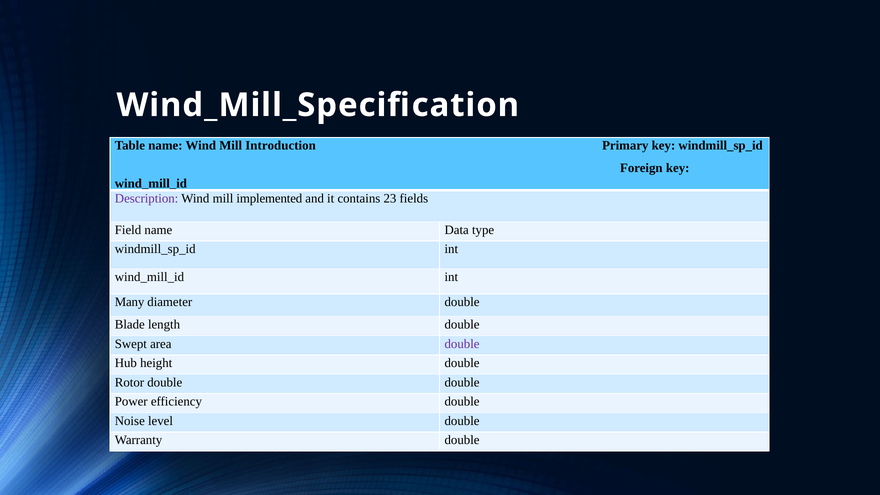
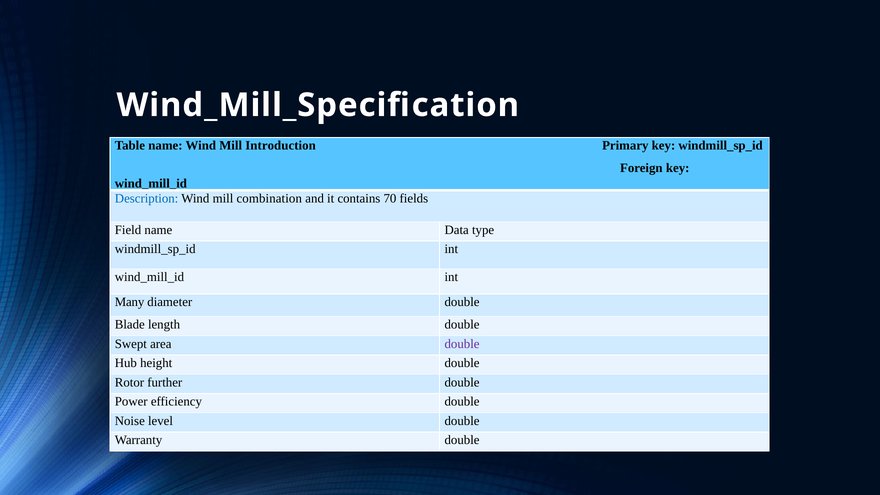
Description colour: purple -> blue (147, 199)
implemented: implemented -> combination (269, 199)
23: 23 -> 70 (390, 199)
Rotor double: double -> further (165, 383)
